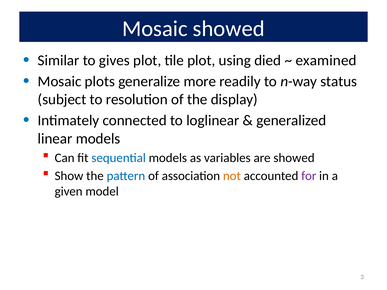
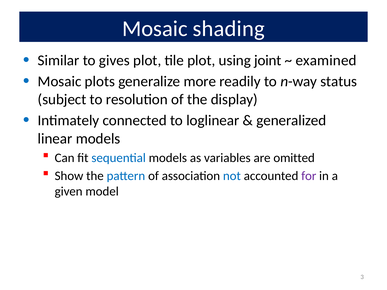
Mosaic showed: showed -> shading (229, 29)
died: died -> joint (268, 60)
are showed: showed -> omitted (294, 158)
not colour: orange -> blue (232, 176)
